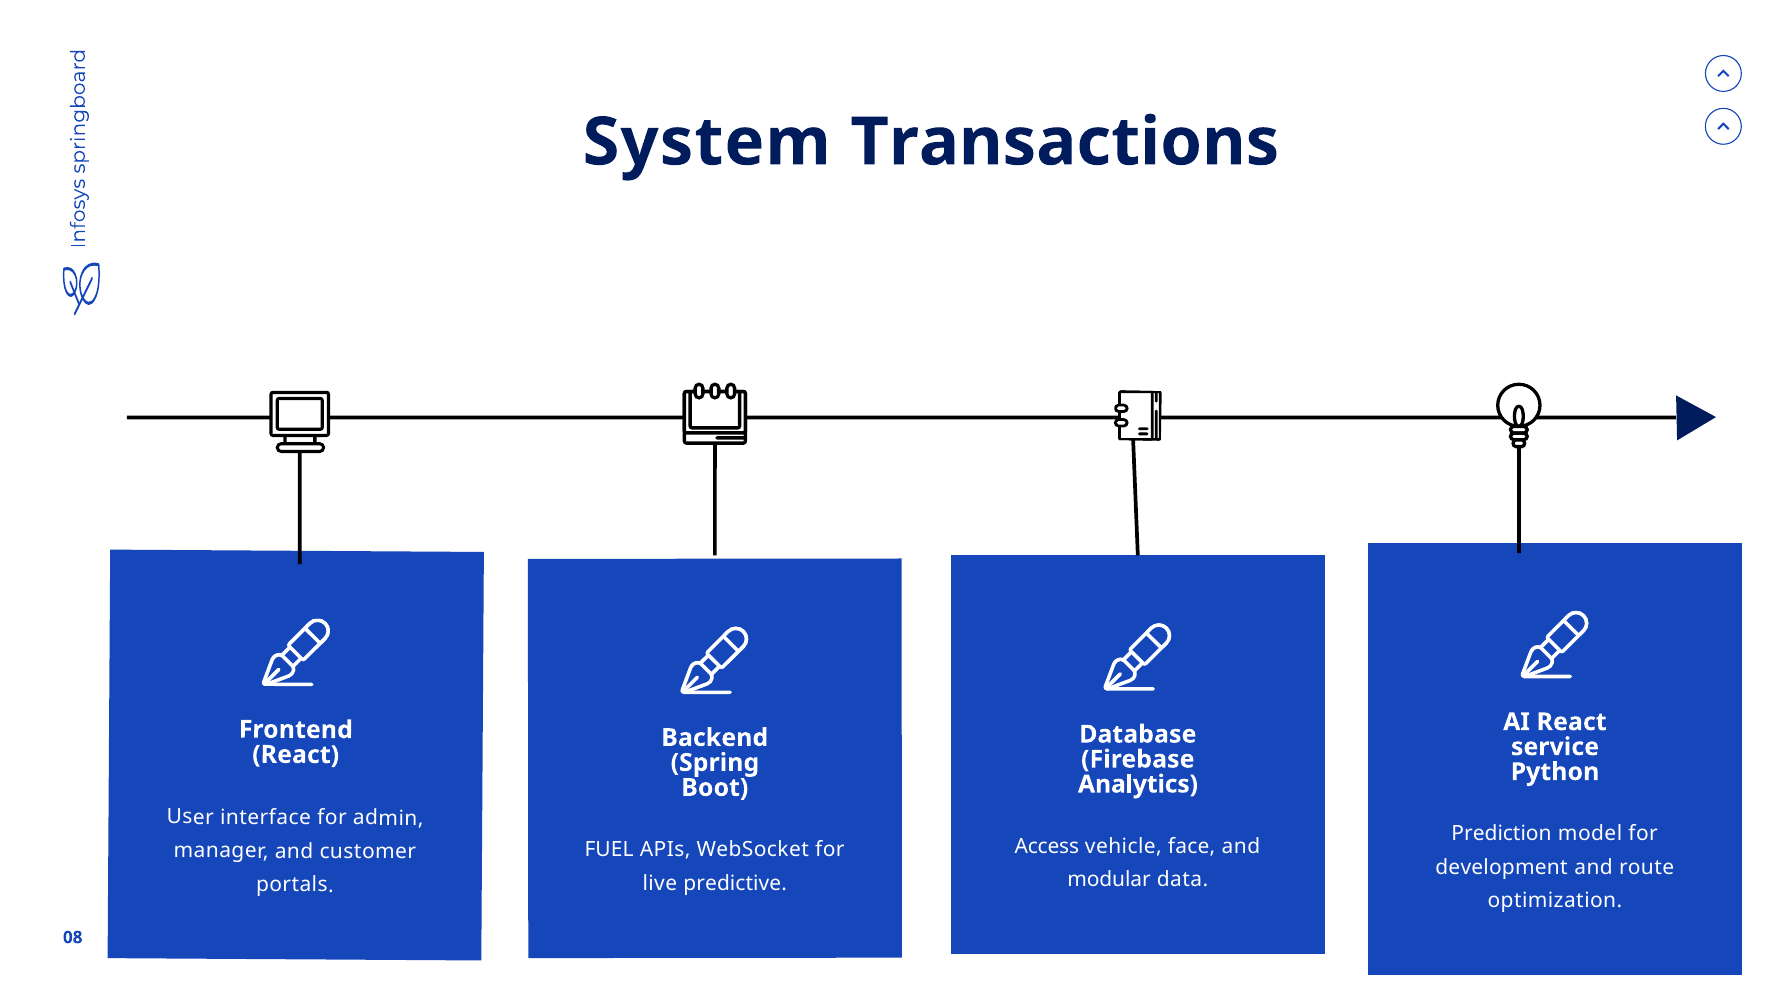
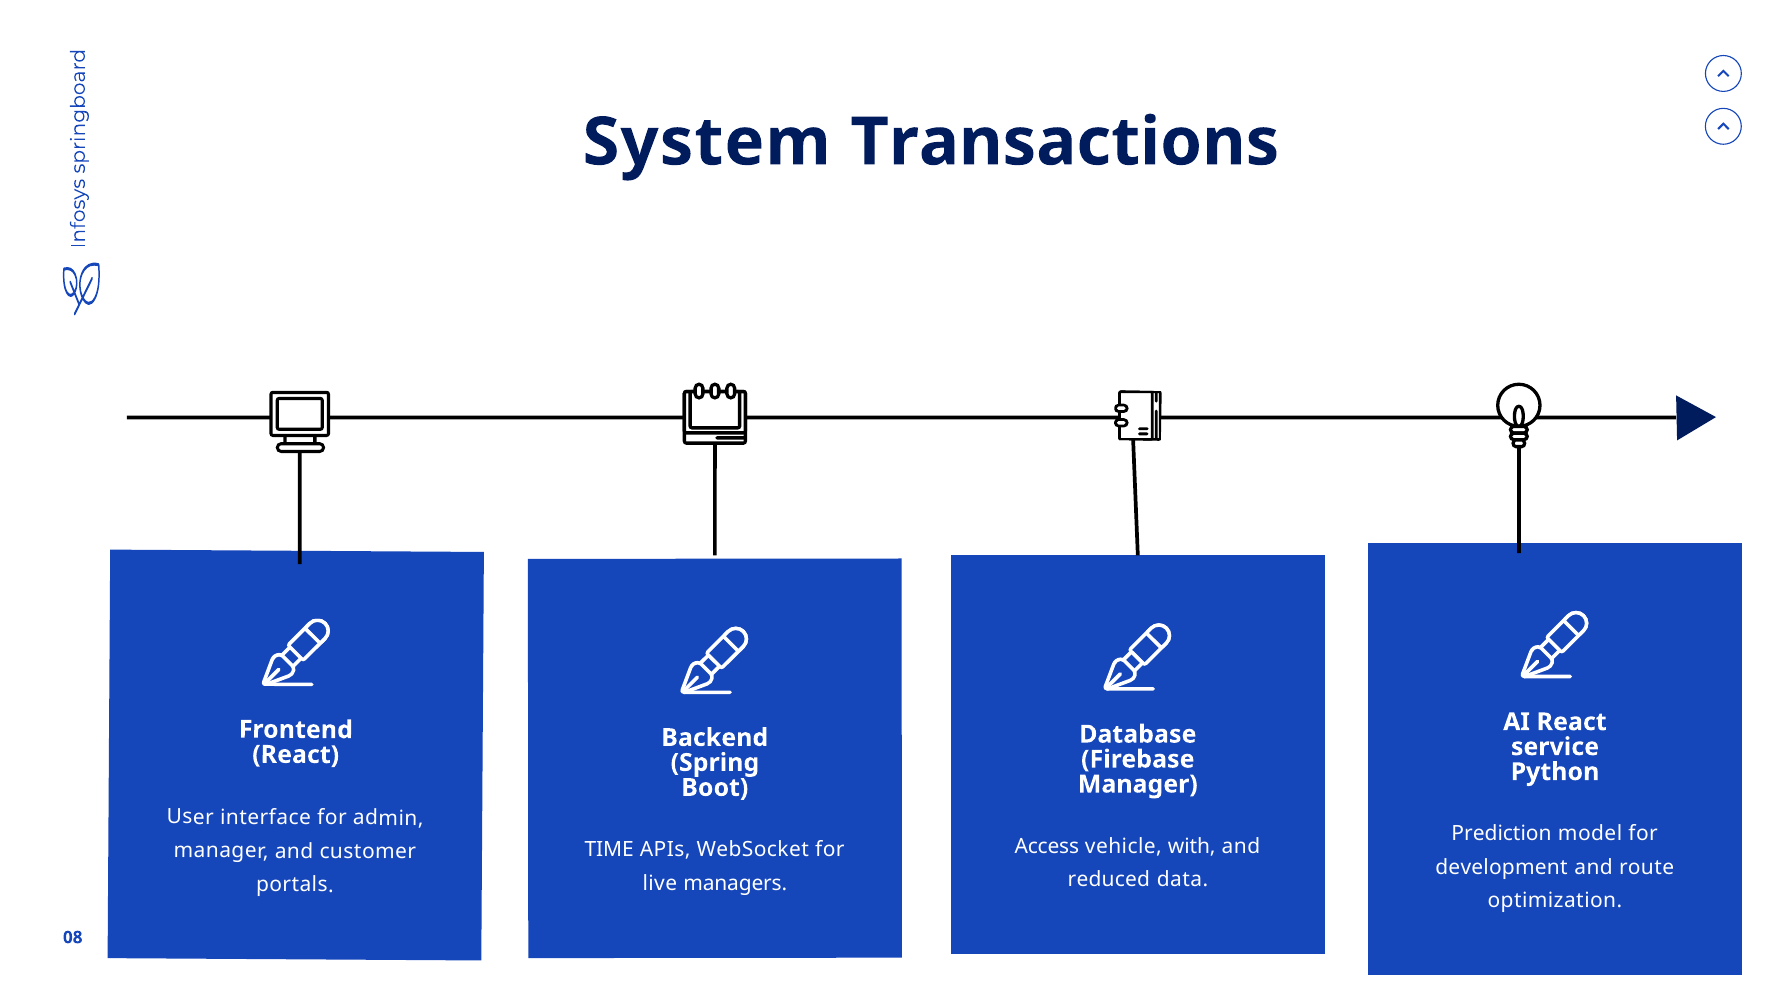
Analytics: Analytics -> Manager (1138, 784)
face: face -> with (1192, 846)
FUEL: FUEL -> TIME (609, 850)
modular: modular -> reduced (1109, 880)
predictive: predictive -> managers (735, 883)
